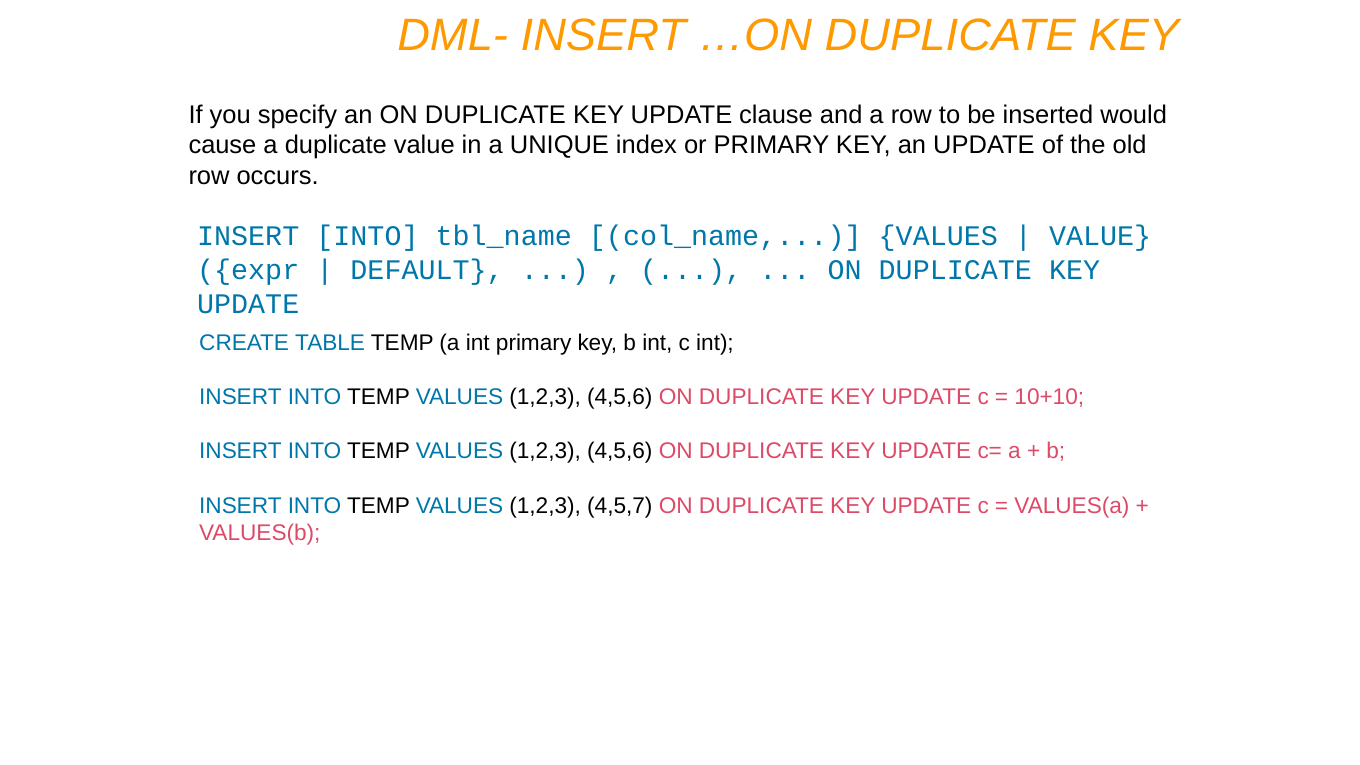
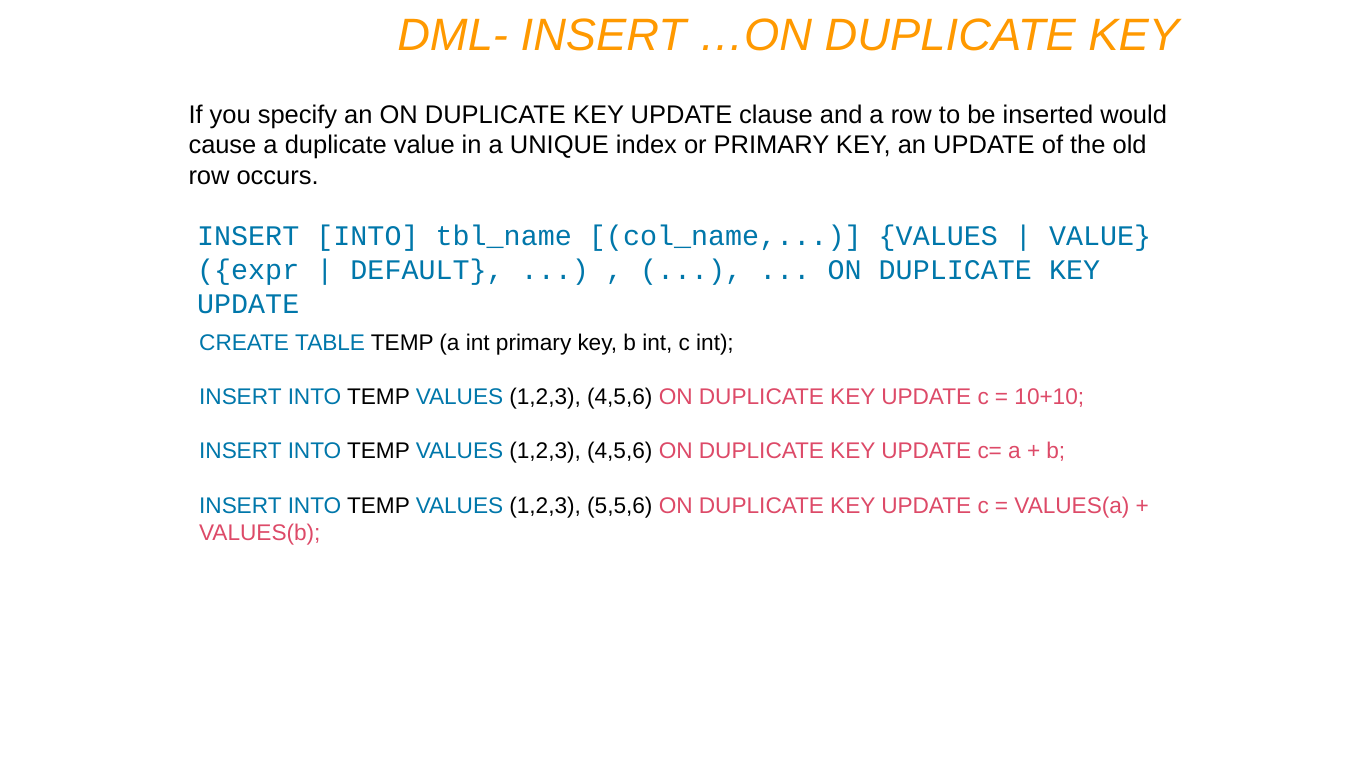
4,5,7: 4,5,7 -> 5,5,6 (620, 506)
